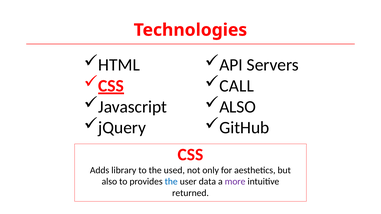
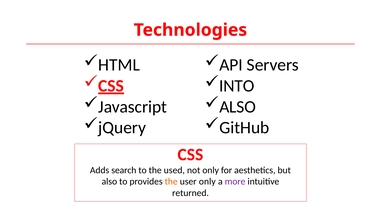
CALL: CALL -> INTO (237, 86)
library: library -> search (124, 170)
the colour: blue -> orange (171, 182)
user data: data -> only (207, 182)
